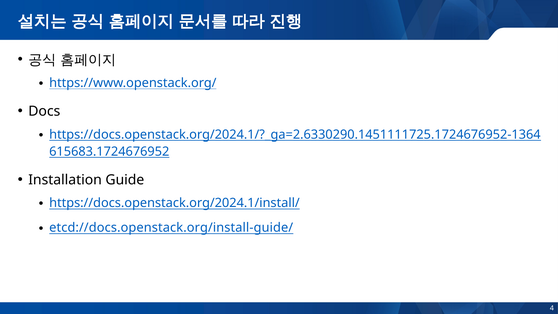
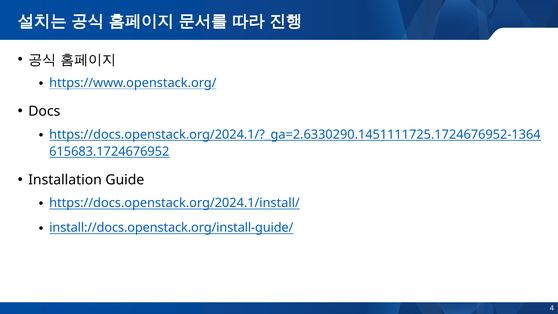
etcd://docs.openstack.org/install-guide/: etcd://docs.openstack.org/install-guide/ -> install://docs.openstack.org/install-guide/ (171, 228)
